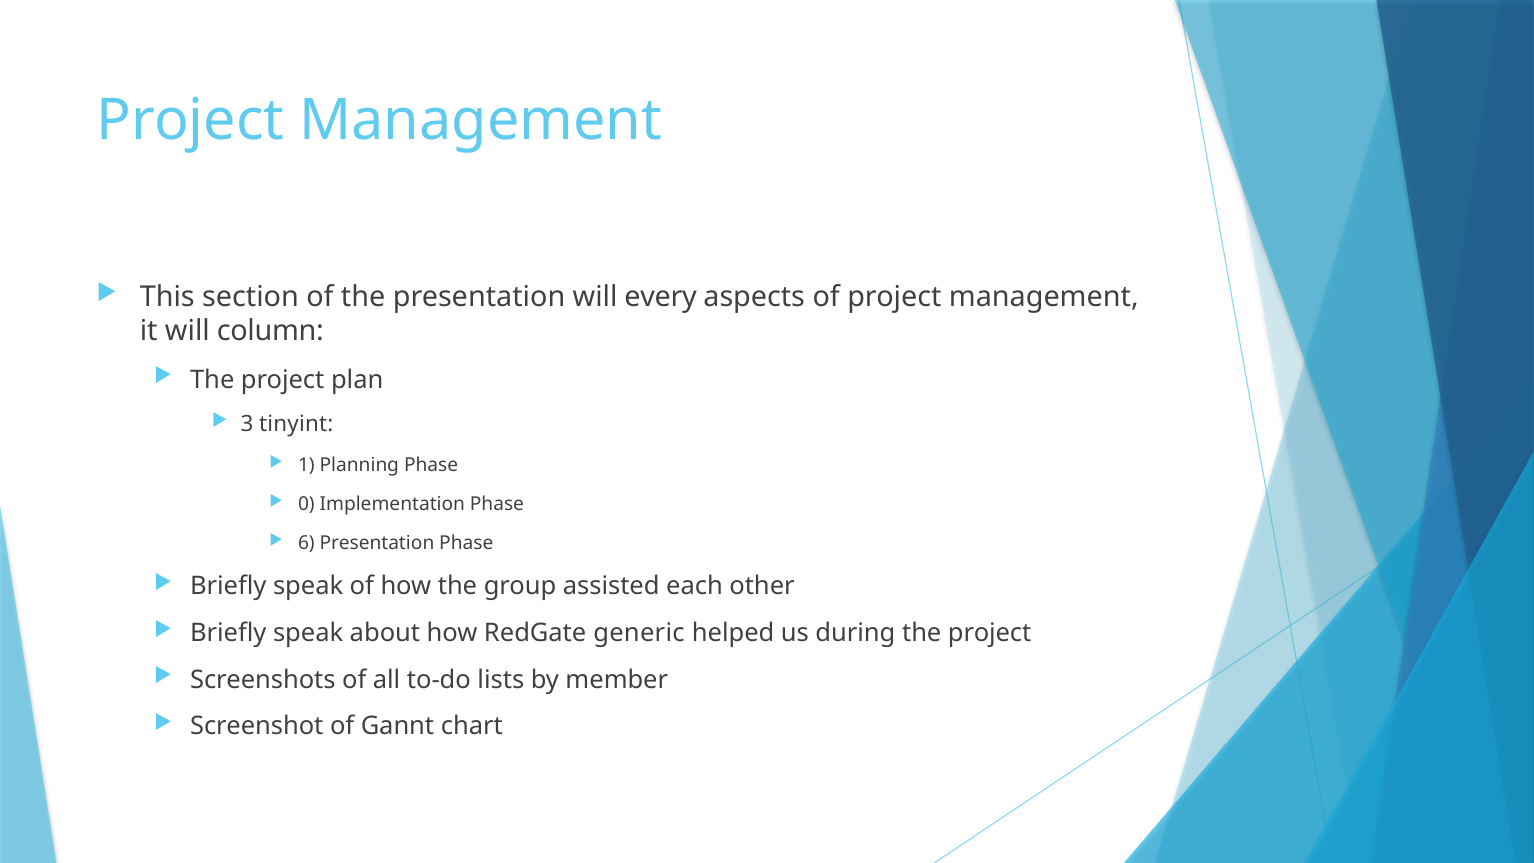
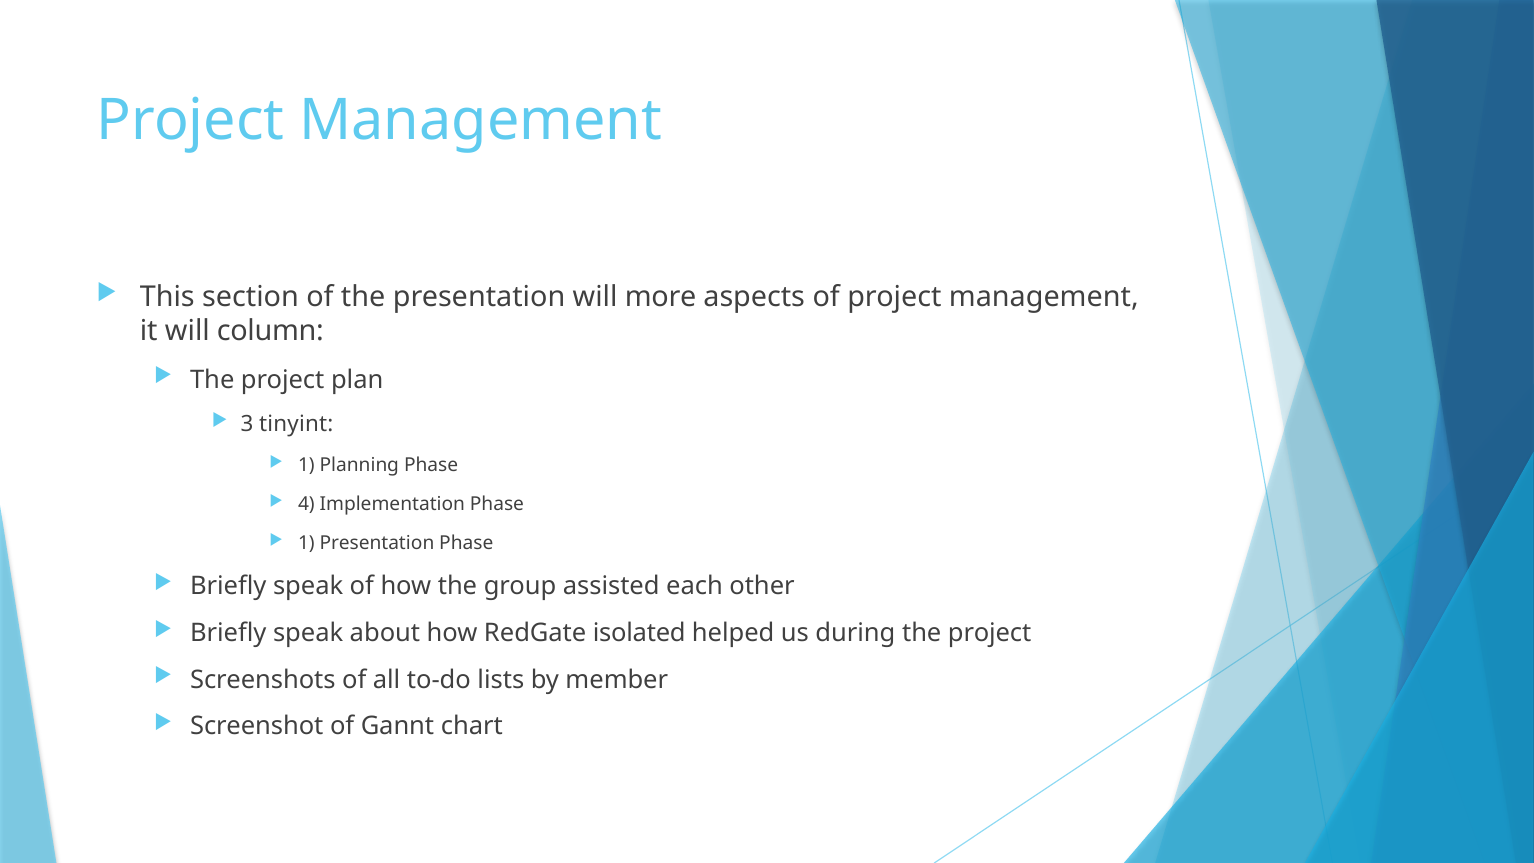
every: every -> more (661, 297)
0: 0 -> 4 (306, 504)
6: 6 -> 1 (306, 543)
generic: generic -> isolated (639, 633)
